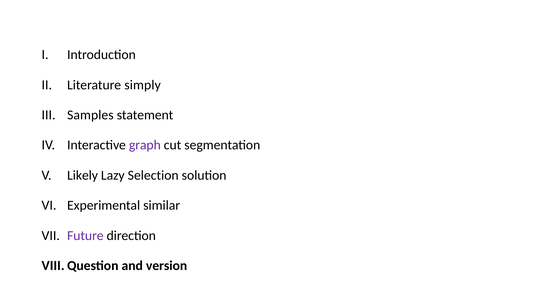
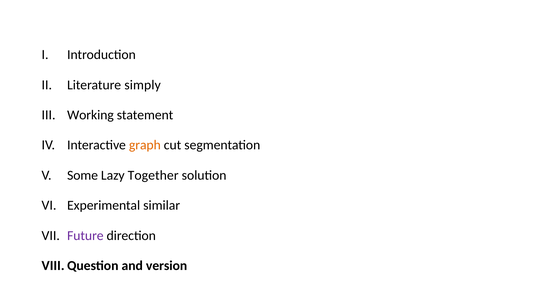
Samples: Samples -> Working (90, 115)
graph colour: purple -> orange (145, 145)
Likely: Likely -> Some (83, 176)
Selection: Selection -> Together (153, 176)
